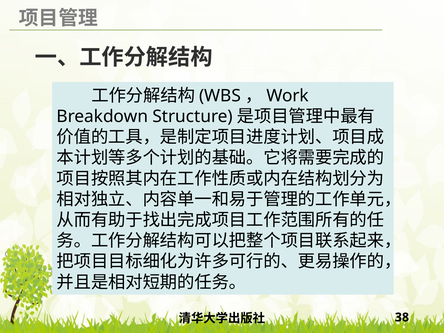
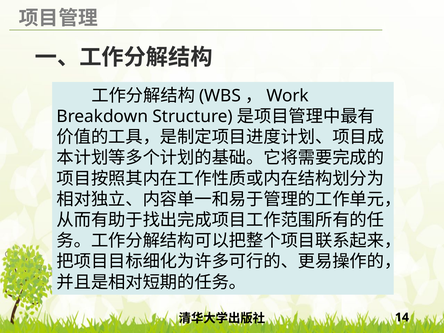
38: 38 -> 14 (402, 317)
